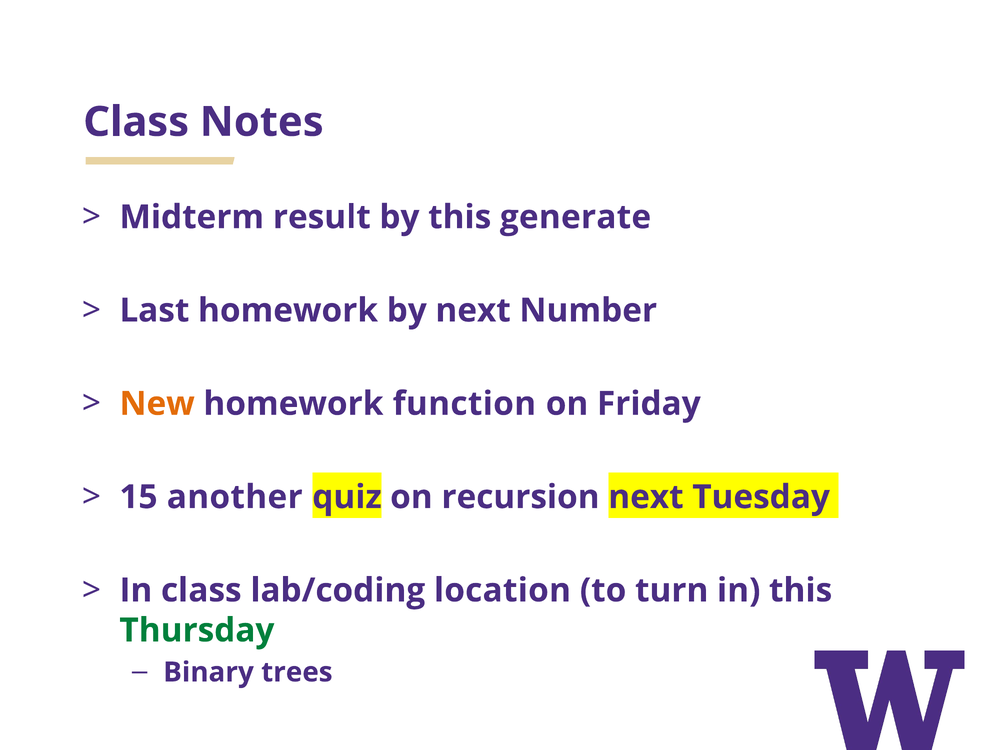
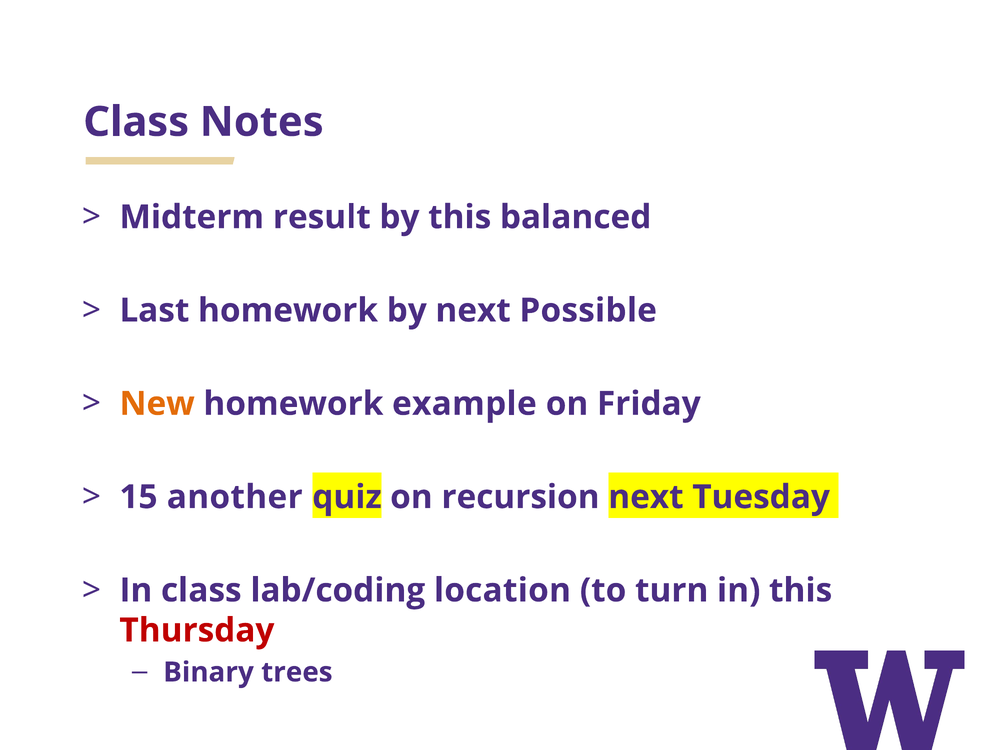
generate: generate -> balanced (576, 217)
Number: Number -> Possible (588, 310)
function: function -> example (464, 404)
Thursday colour: green -> red (197, 630)
